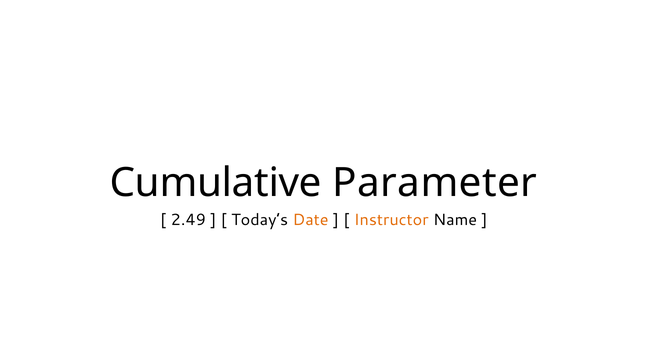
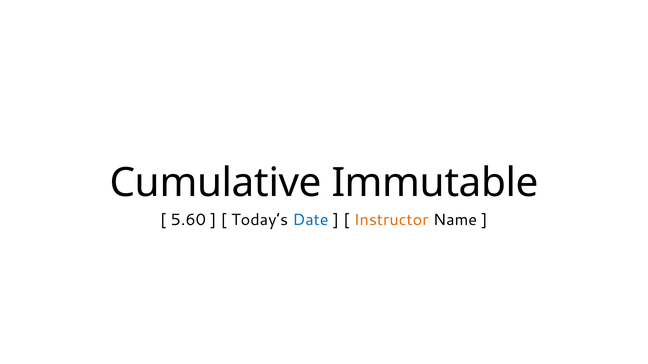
Parameter: Parameter -> Immutable (435, 183)
2.49: 2.49 -> 5.60 (188, 220)
Date colour: orange -> blue (311, 220)
